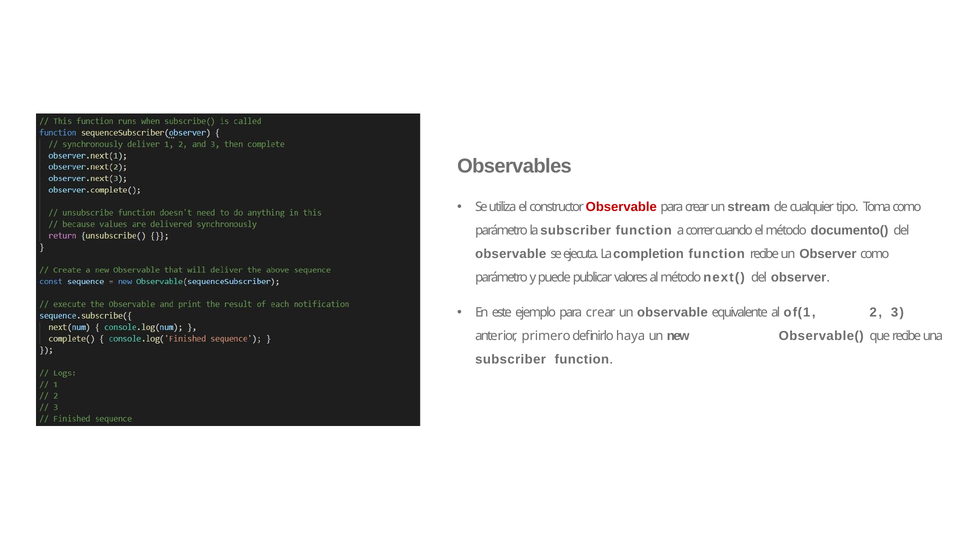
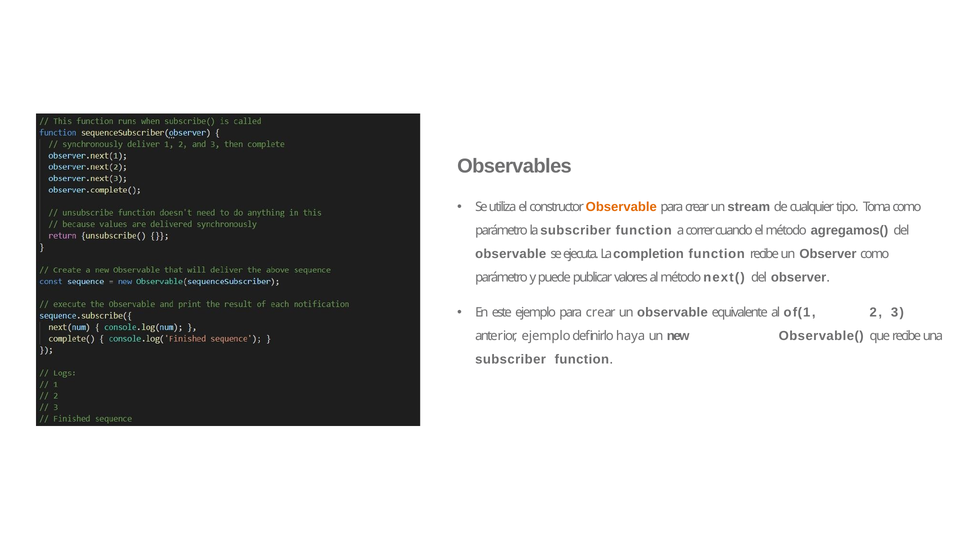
Observable colour: red -> orange (621, 207)
documento(: documento( -> agregamos( (849, 230)
anterior primero: primero -> ejemplo (546, 336)
